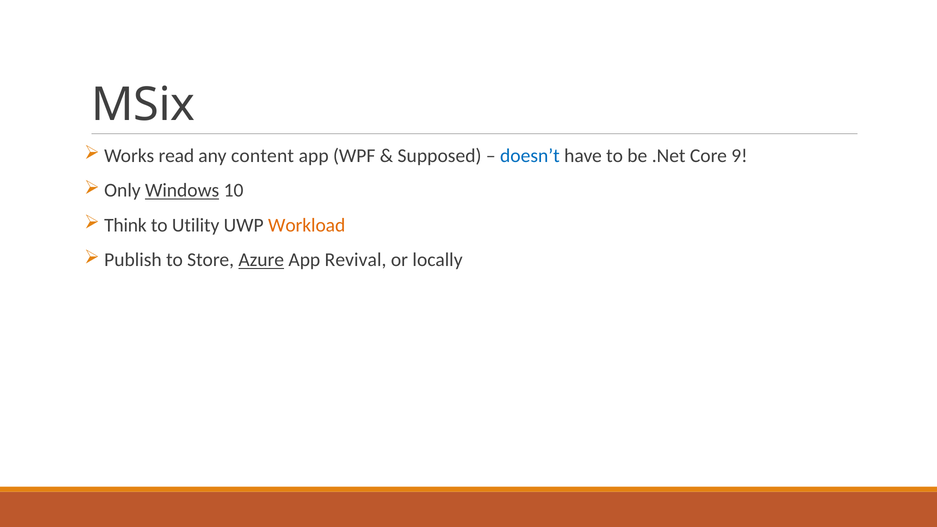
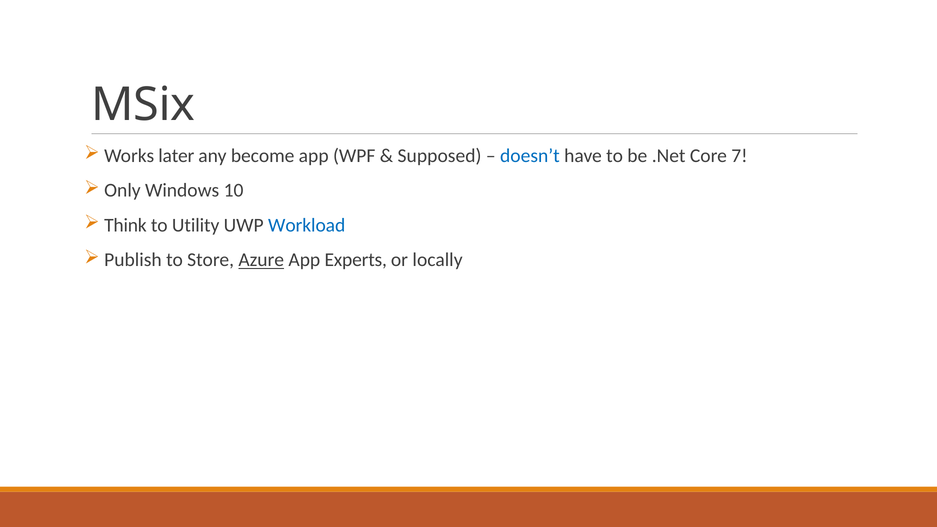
read: read -> later (176, 156)
content: content -> become (263, 156)
9: 9 -> 7 (739, 156)
Windows underline: present -> none (182, 191)
Workload colour: orange -> blue (307, 225)
Revival: Revival -> Experts (356, 260)
